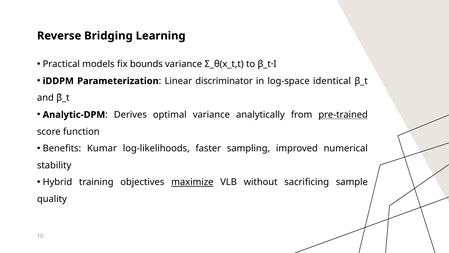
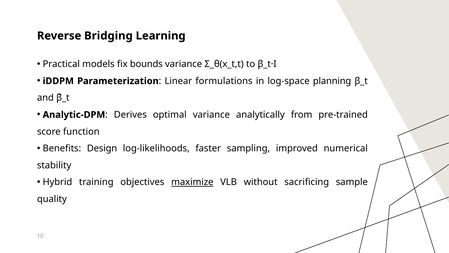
discriminator: discriminator -> formulations (224, 81)
identical: identical -> planning (332, 81)
pre-trained underline: present -> none (343, 115)
Kumar: Kumar -> Design (102, 148)
